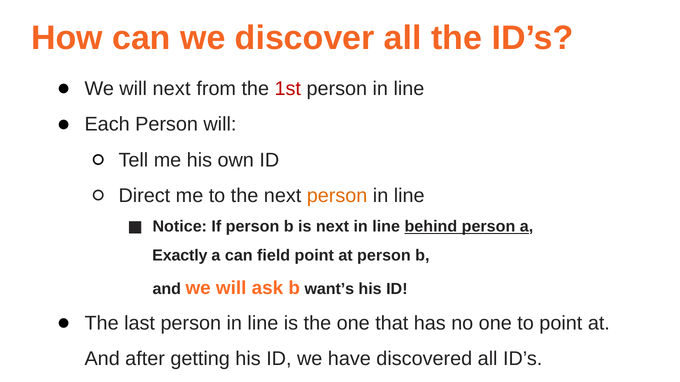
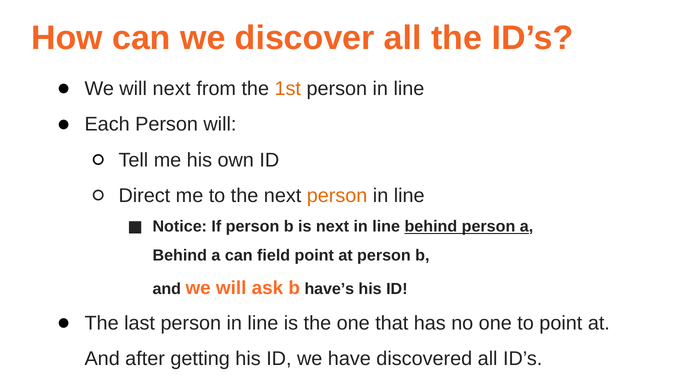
1st colour: red -> orange (288, 89)
Exactly: Exactly -> Behind (180, 256)
want’s: want’s -> have’s (329, 289)
